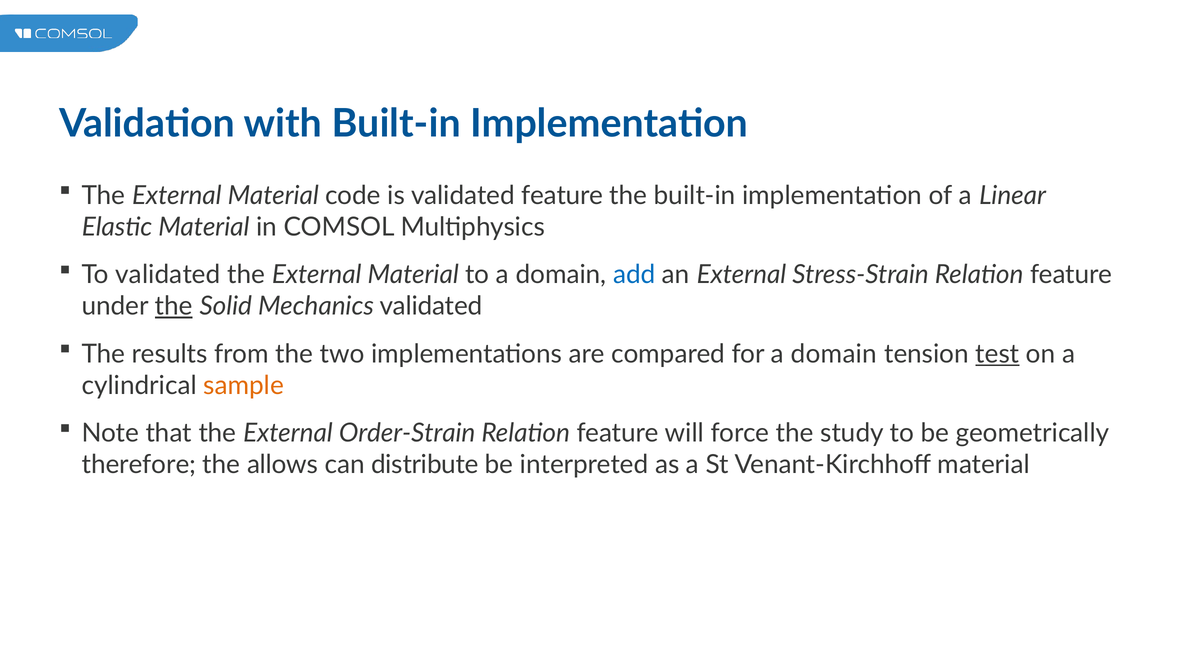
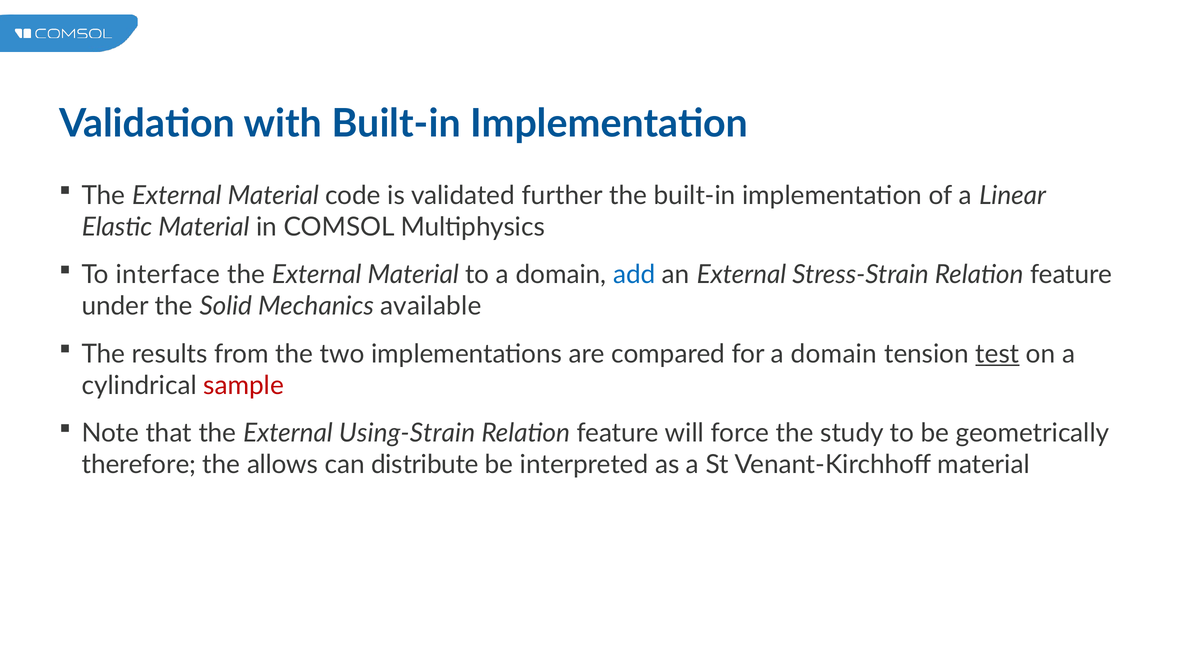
validated feature: feature -> further (562, 196)
To validated: validated -> interface (168, 275)
the underline: present -> none (174, 306)
Mechanics validated: validated -> available (431, 306)
sample colour: orange -> red (244, 386)
Order-Strain: Order-Strain -> Using-Strain (407, 433)
